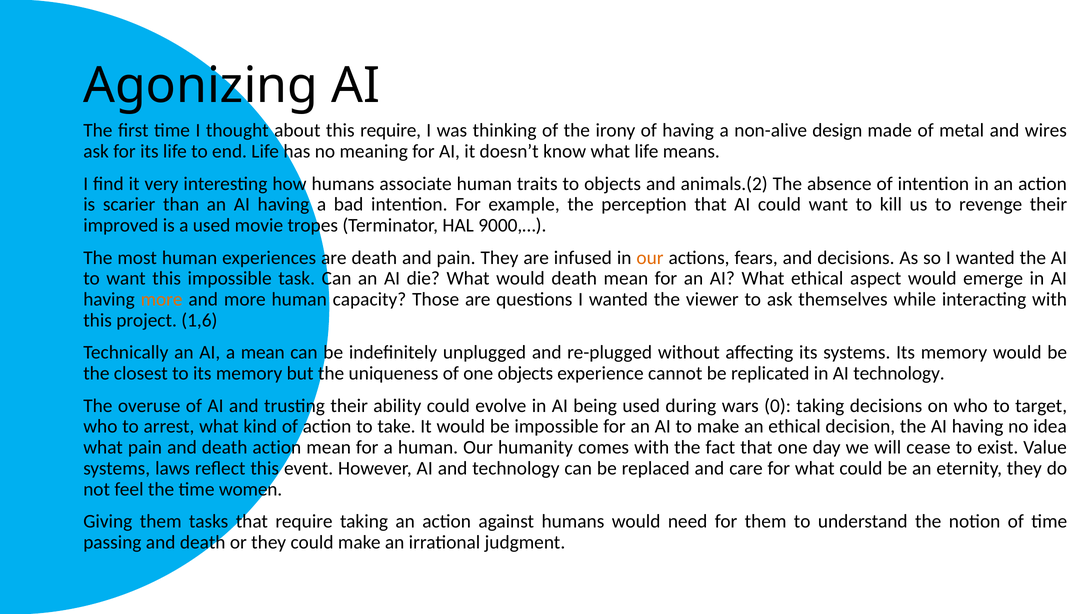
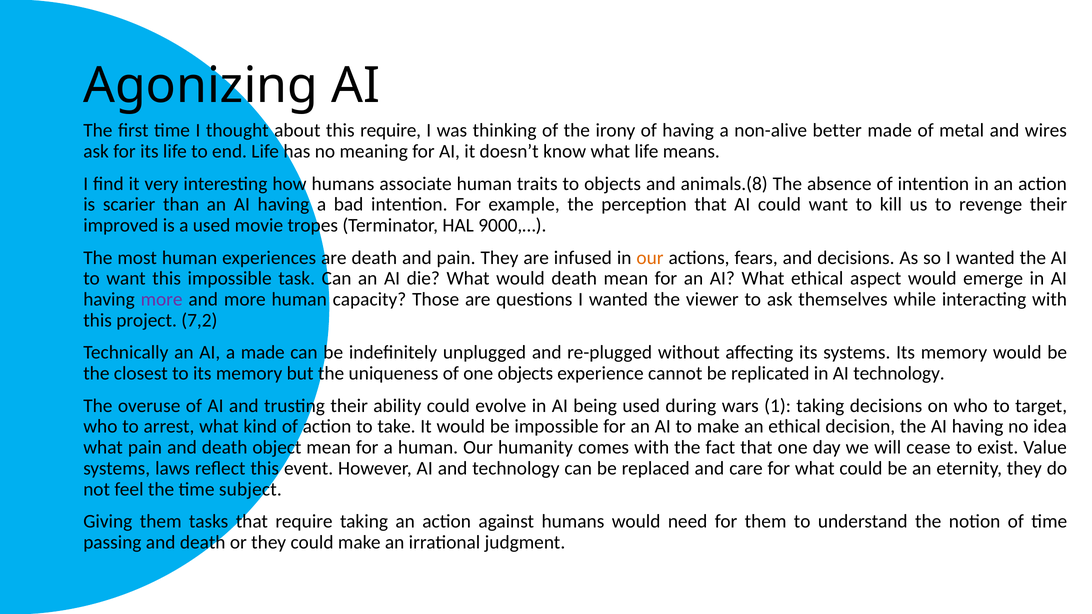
design: design -> better (837, 131)
animals.(2: animals.(2 -> animals.(8 (724, 184)
more colour: orange -> purple (162, 300)
1,6: 1,6 -> 7,2 (199, 320)
a mean: mean -> made (263, 353)
0: 0 -> 1 (778, 406)
death action: action -> object (277, 448)
women: women -> subject (250, 489)
